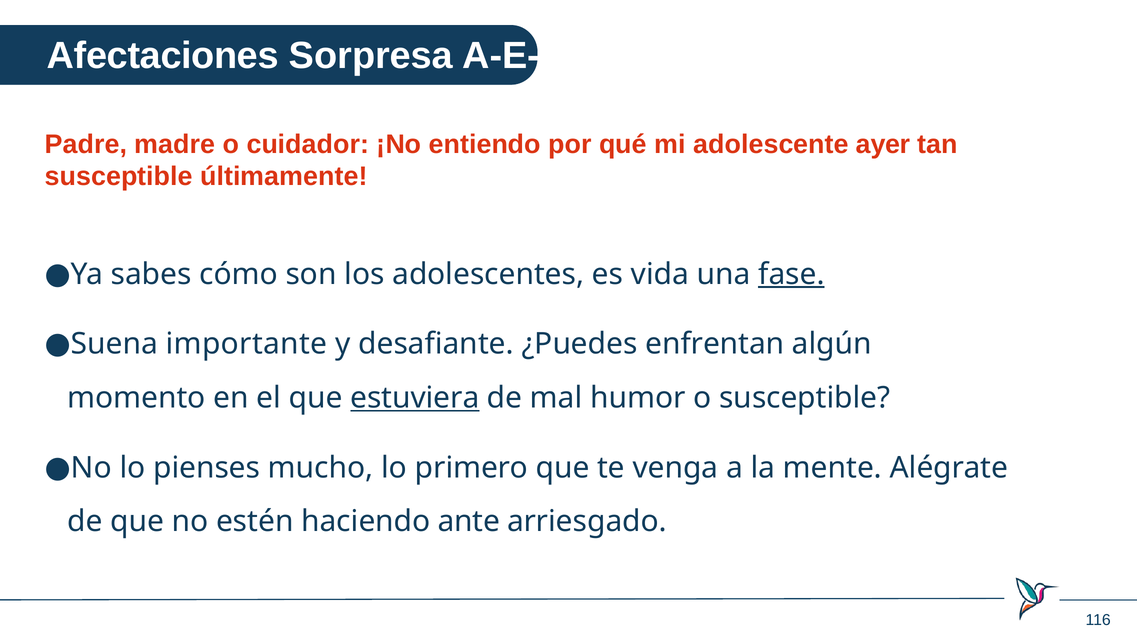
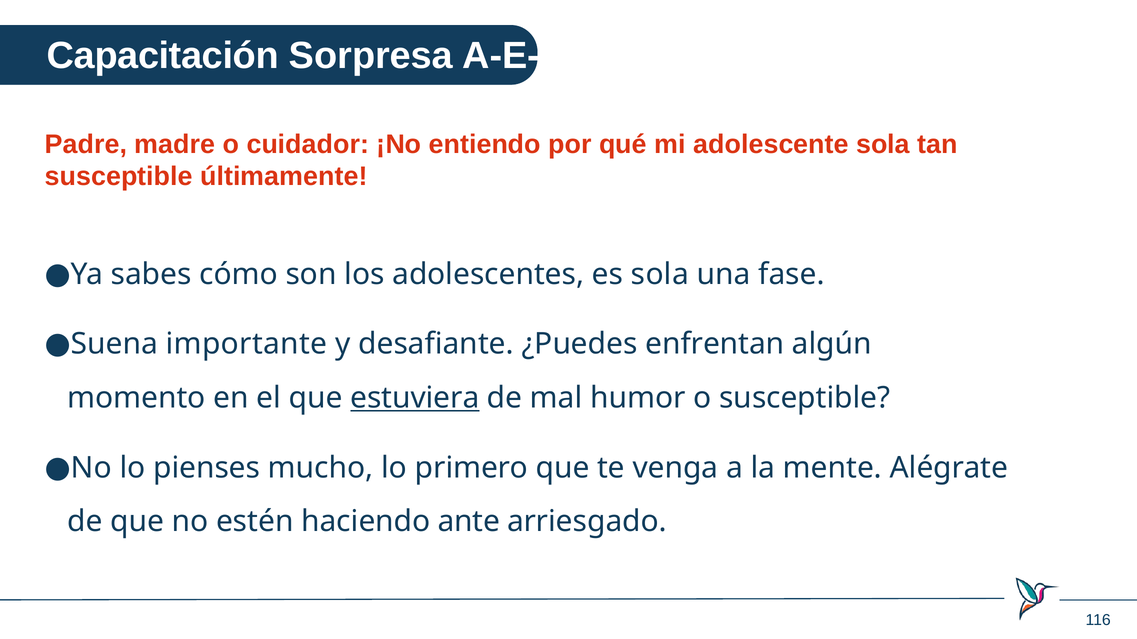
Afectaciones: Afectaciones -> Capacitación (163, 56)
adolescente ayer: ayer -> sola (883, 144)
es vida: vida -> sola (660, 274)
fase underline: present -> none (791, 274)
